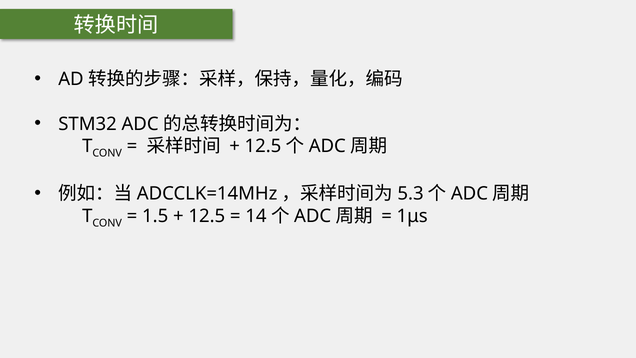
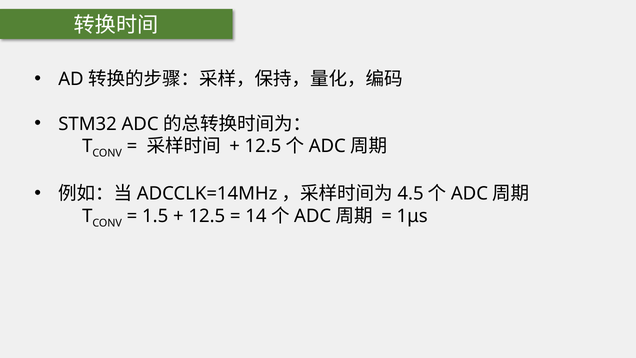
5.3: 5.3 -> 4.5 (411, 194)
